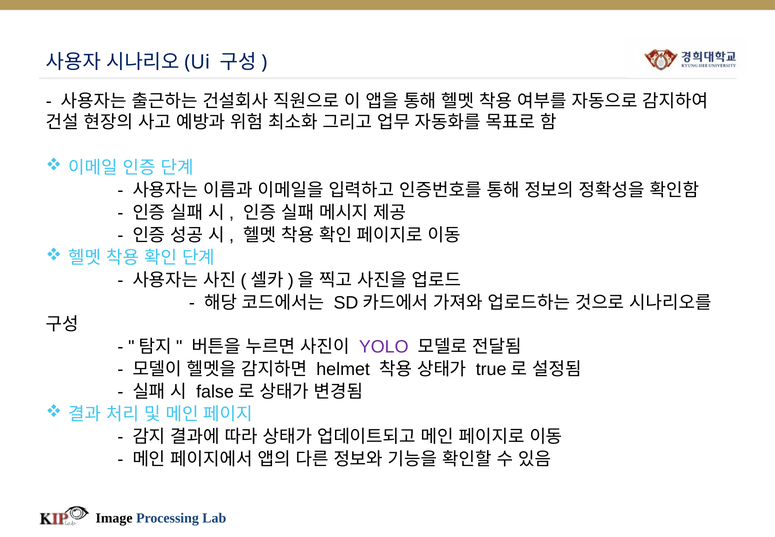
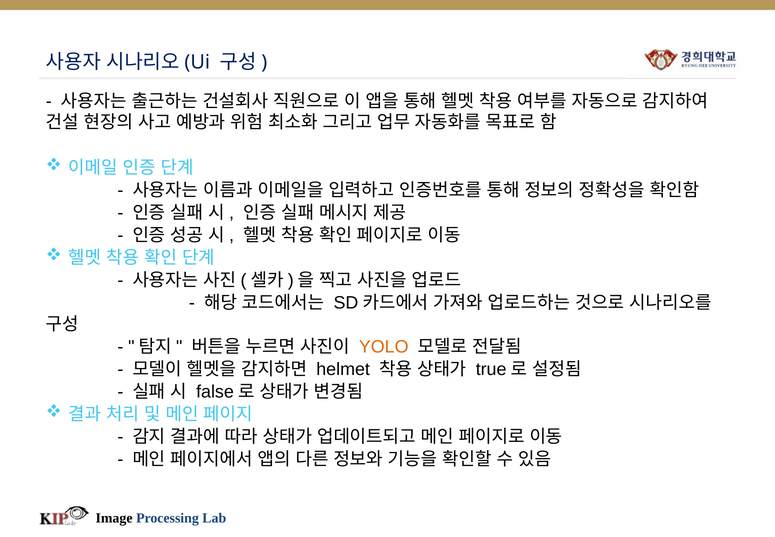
YOLO colour: purple -> orange (384, 346)
